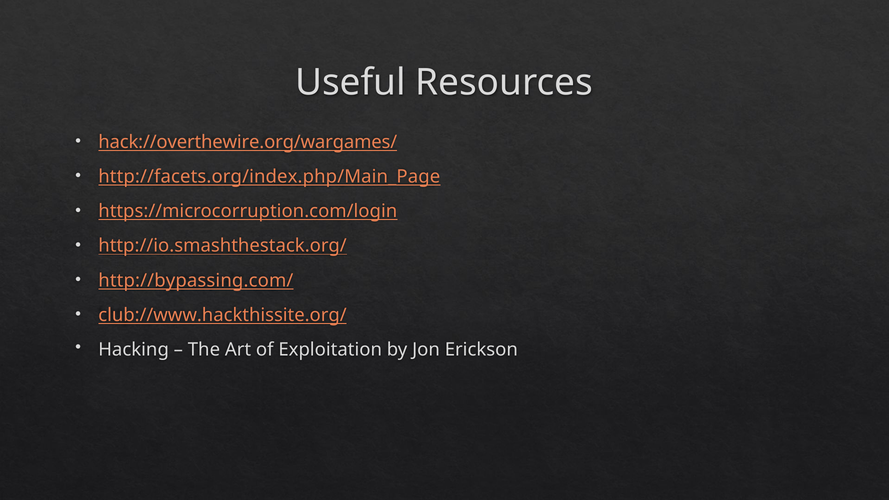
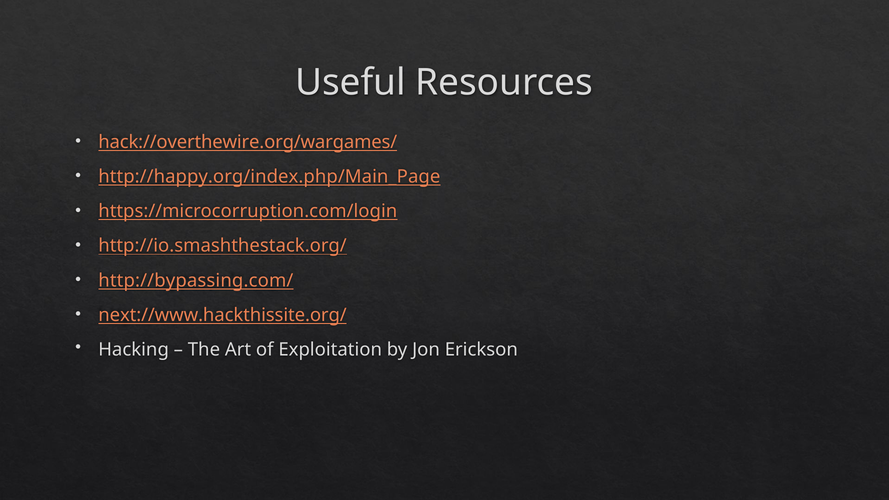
http://facets.org/index.php/Main_Page: http://facets.org/index.php/Main_Page -> http://happy.org/index.php/Main_Page (269, 177)
club://www.hackthissite.org/: club://www.hackthissite.org/ -> next://www.hackthissite.org/ (223, 315)
